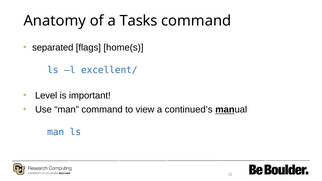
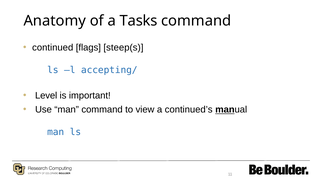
separated: separated -> continued (53, 48)
home(s: home(s -> steep(s (123, 48)
excellent/: excellent/ -> accepting/ (109, 70)
